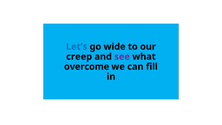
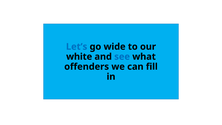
creep: creep -> white (79, 57)
see colour: purple -> blue (122, 57)
overcome: overcome -> offenders (87, 67)
